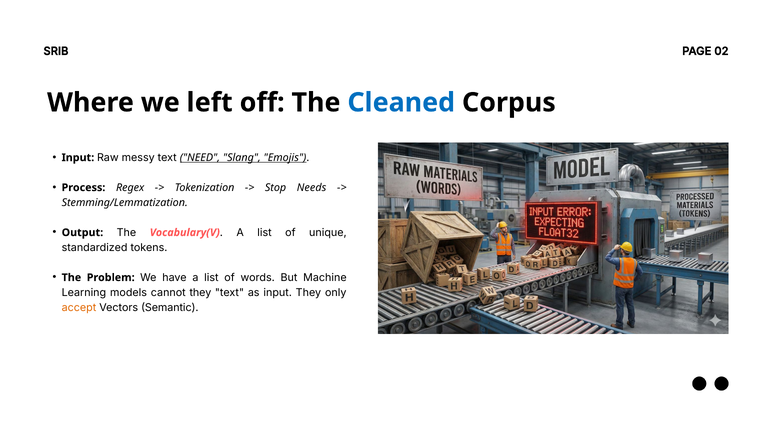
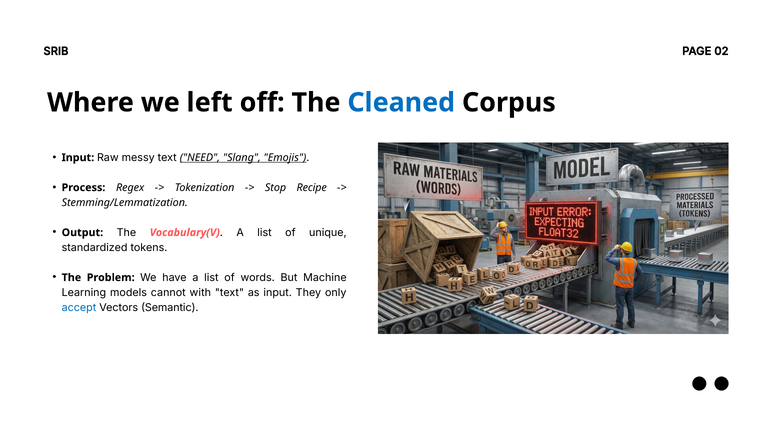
Needs: Needs -> Recipe (312, 188)
cannot they: they -> with (200, 293)
accept colour: orange -> blue (79, 308)
